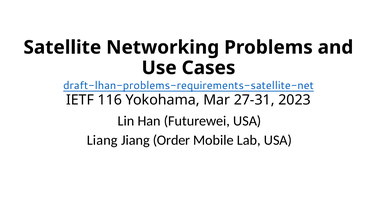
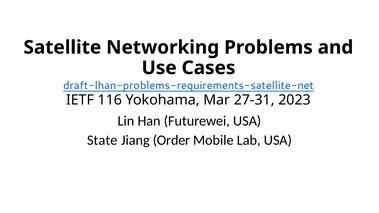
Liang: Liang -> State (102, 140)
